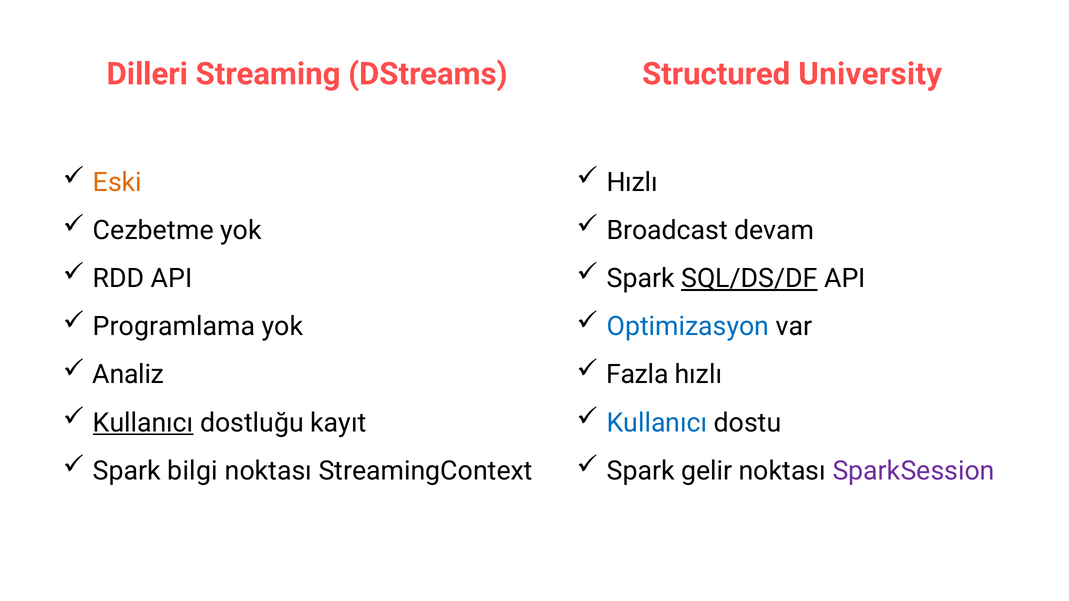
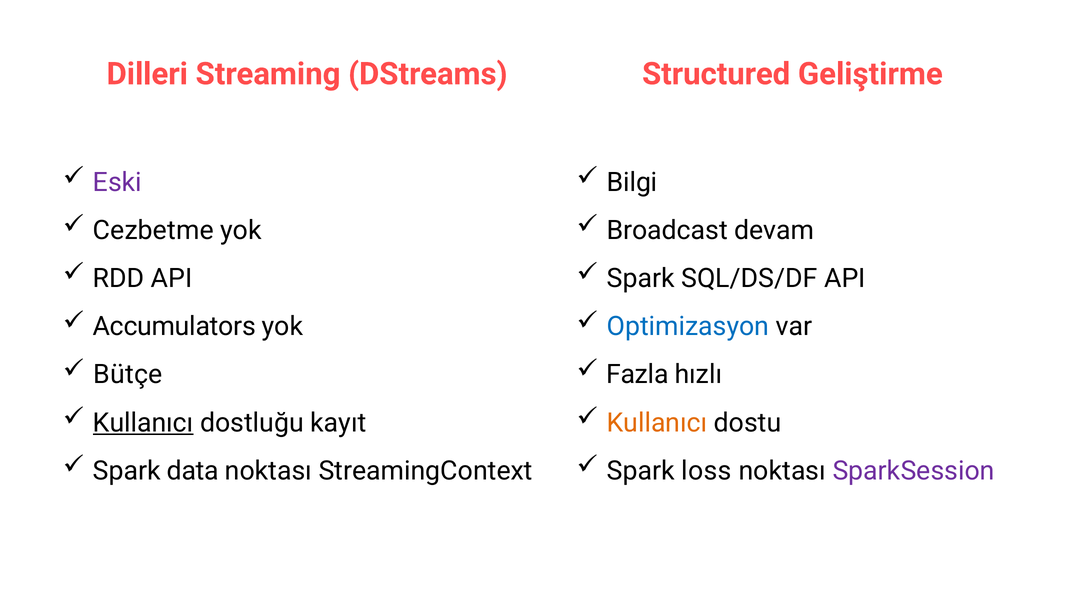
University: University -> Geliştirme (870, 74)
Eski colour: orange -> purple (117, 182)
Hızlı: Hızlı -> Bilgi (632, 182)
SQL/DS/DF underline: present -> none (749, 279)
Programlama: Programlama -> Accumulators (174, 327)
Analiz: Analiz -> Bütçe (128, 375)
Kullanıcı colour: blue -> orange (657, 423)
bilgi: bilgi -> data (193, 471)
gelir: gelir -> loss (707, 471)
